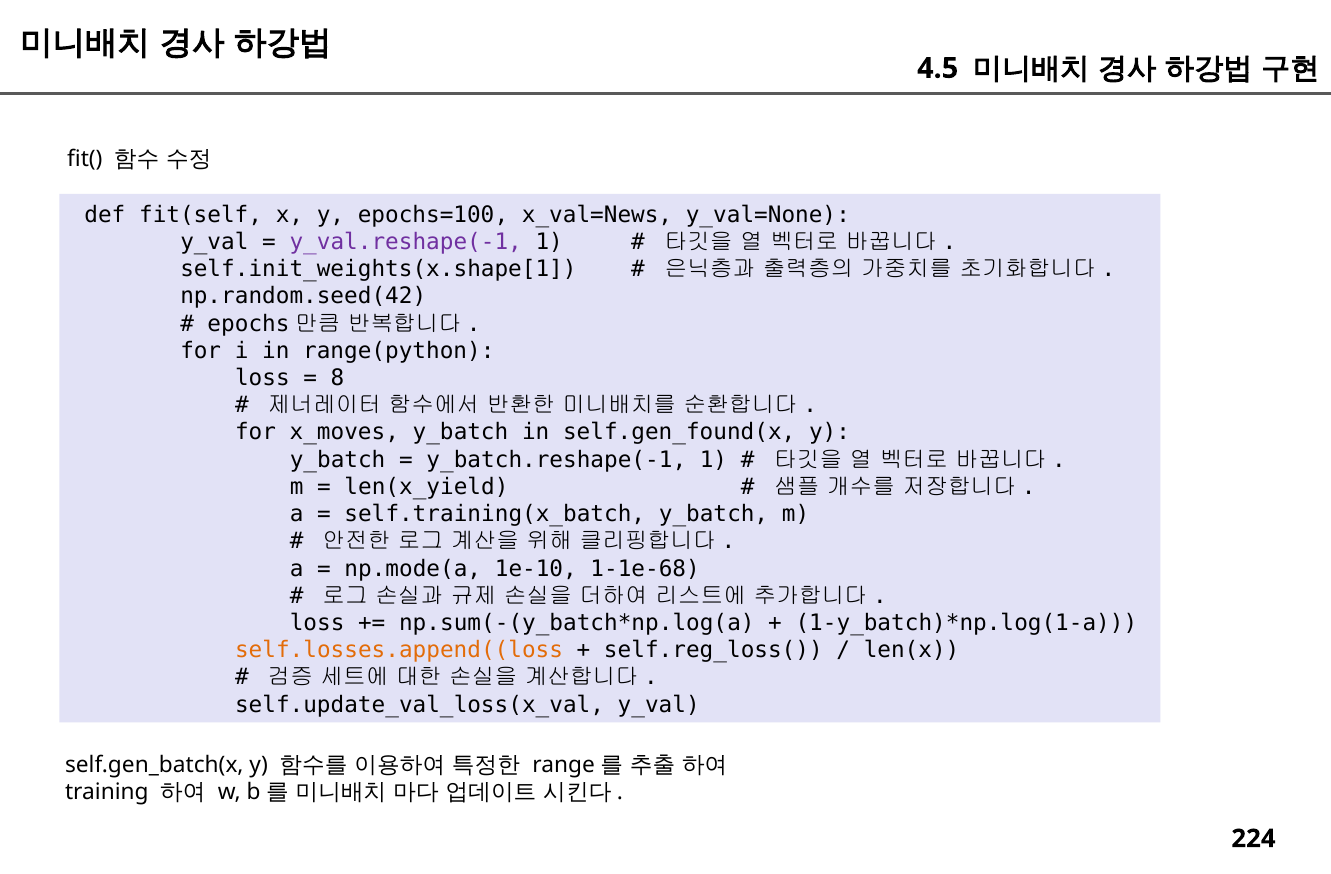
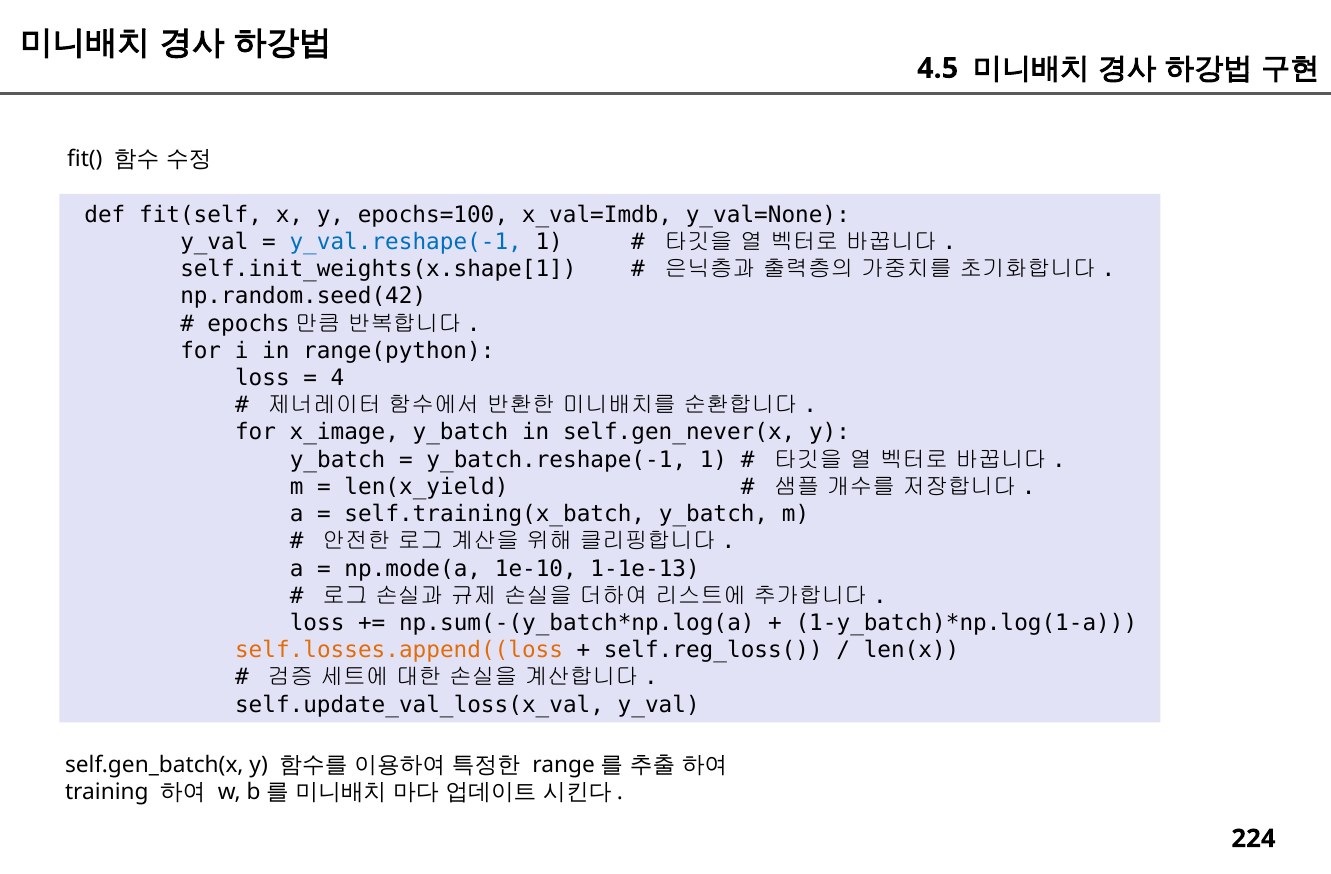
x_val=News: x_val=News -> x_val=Imdb (597, 215)
y_val.reshape(-1 colour: purple -> blue (406, 242)
8: 8 -> 4 (338, 378)
x_moves: x_moves -> x_image (344, 433)
self.gen_found(x: self.gen_found(x -> self.gen_never(x (679, 433)
1-1e-68: 1-1e-68 -> 1-1e-13 (645, 569)
